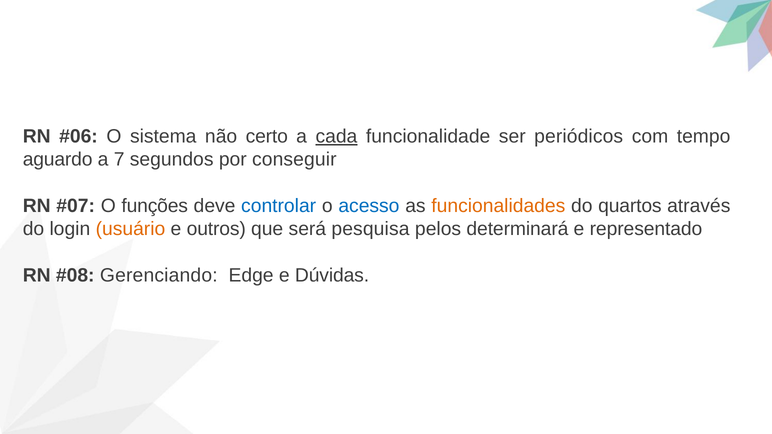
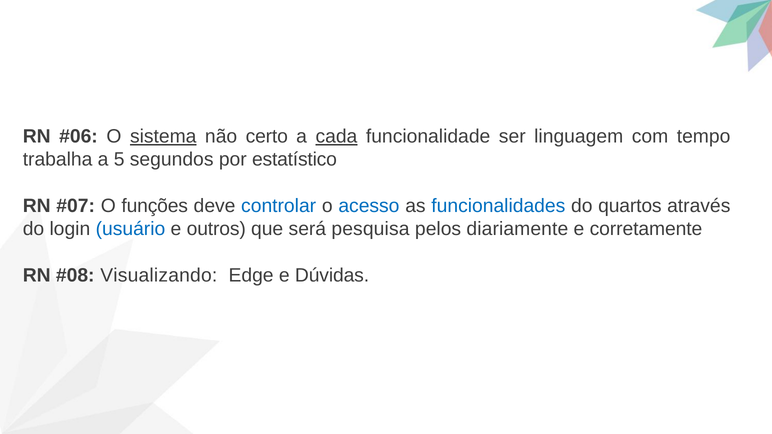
sistema underline: none -> present (163, 137)
periódicos: periódicos -> linguagem (579, 137)
aguardo: aguardo -> trabalha (58, 160)
7: 7 -> 5 (119, 160)
conseguir: conseguir -> estatístico (294, 160)
funcionalidades colour: orange -> blue (498, 206)
usuário colour: orange -> blue (130, 229)
determinará: determinará -> diariamente (517, 229)
representado: representado -> corretamente (646, 229)
Gerenciando: Gerenciando -> Visualizando (159, 276)
